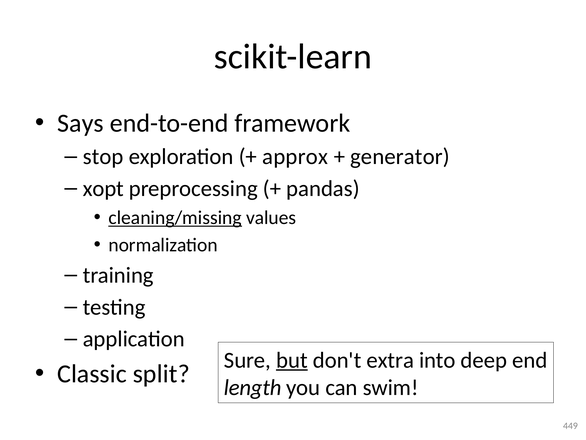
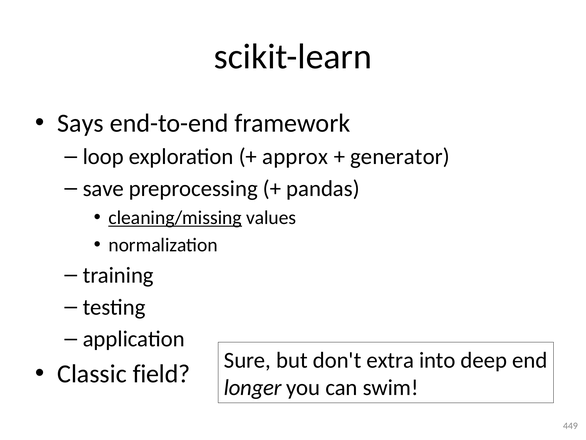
stop: stop -> loop (103, 157)
xopt: xopt -> save (103, 188)
but underline: present -> none (292, 360)
split: split -> field (161, 373)
length: length -> longer (253, 387)
